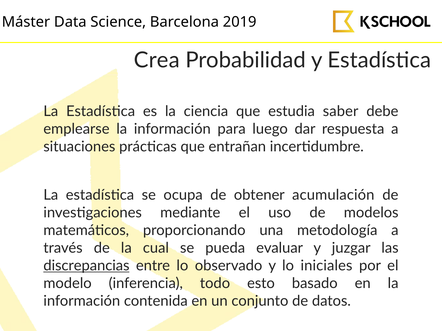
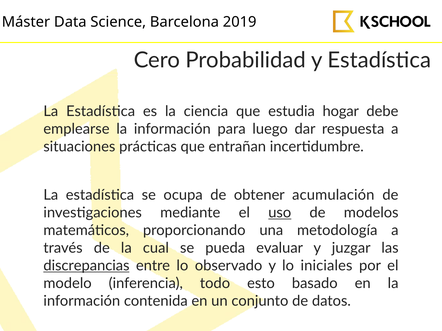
Crea: Crea -> Cero (157, 60)
saber: saber -> hogar (341, 111)
uso underline: none -> present (280, 213)
